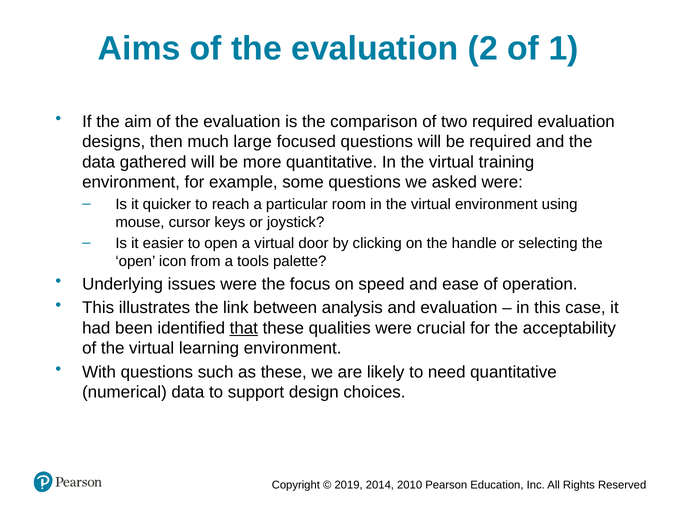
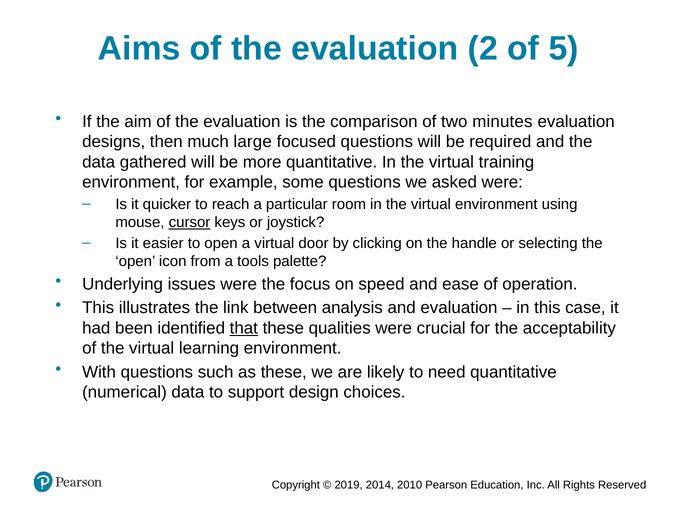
1: 1 -> 5 (564, 49)
two required: required -> minutes (502, 122)
cursor underline: none -> present (190, 223)
